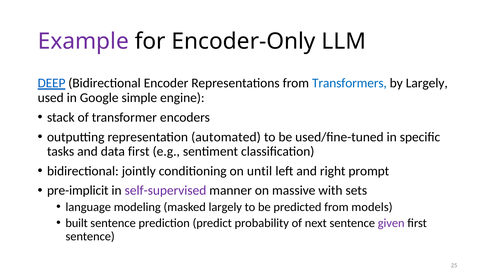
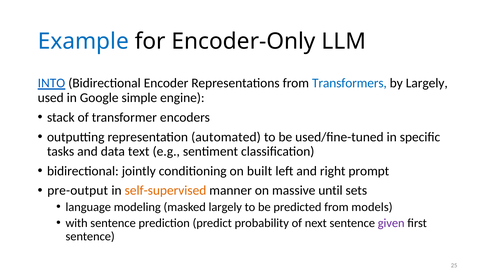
Example colour: purple -> blue (83, 42)
DEEP: DEEP -> INTO (51, 83)
data first: first -> text (139, 152)
until: until -> built (260, 171)
pre-implicit: pre-implicit -> pre-output (78, 191)
self-supervised colour: purple -> orange (165, 191)
with: with -> until (330, 191)
built: built -> with (77, 223)
